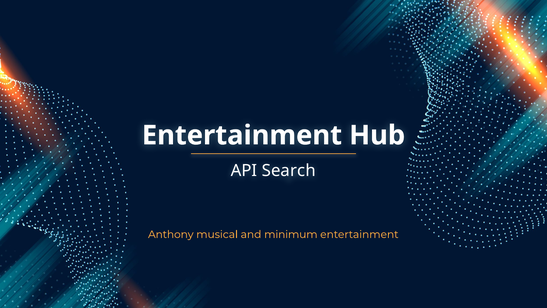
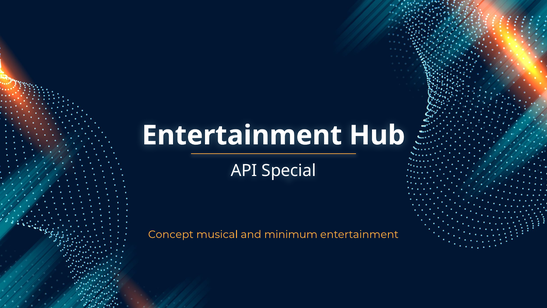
Search: Search -> Special (289, 170)
Anthony: Anthony -> Concept (171, 234)
